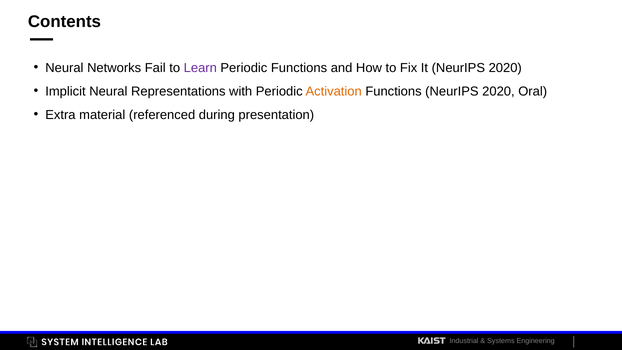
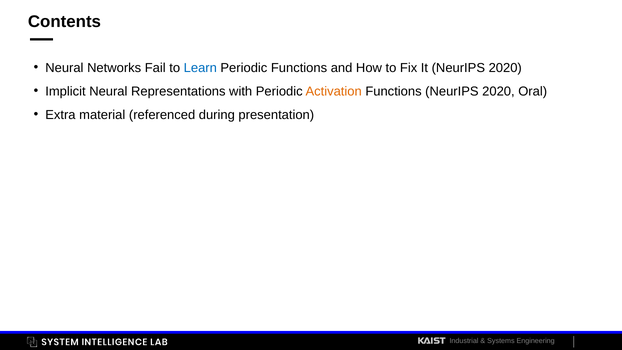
Learn colour: purple -> blue (200, 68)
